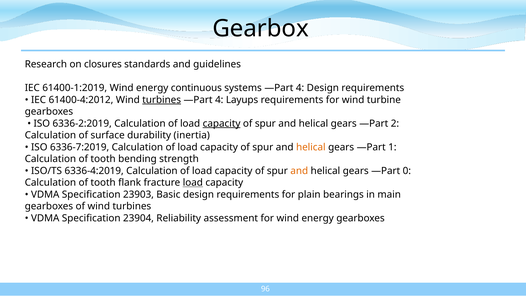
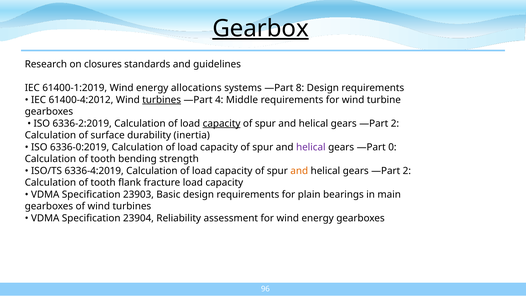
Gearbox underline: none -> present (261, 28)
continuous: continuous -> allocations (196, 88)
systems —Part 4: 4 -> 8 (300, 88)
Layups: Layups -> Middle (242, 100)
6336-7:2019: 6336-7:2019 -> 6336-0:2019 (80, 147)
helical colour: orange -> purple (311, 147)
1: 1 -> 0 (392, 147)
0: 0 -> 2 (407, 171)
load underline: present -> none (193, 183)
